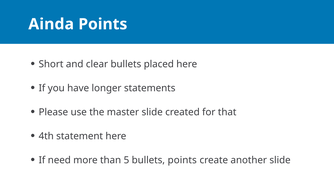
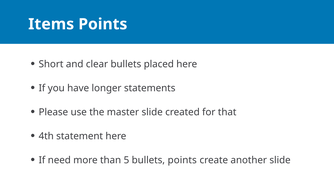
Ainda: Ainda -> Items (51, 24)
